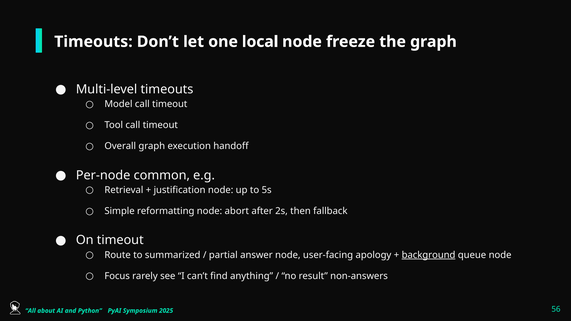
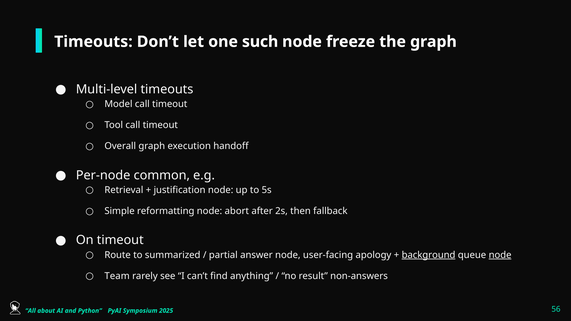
local: local -> such (260, 42)
node underline: none -> present (500, 255)
Focus: Focus -> Team (117, 276)
